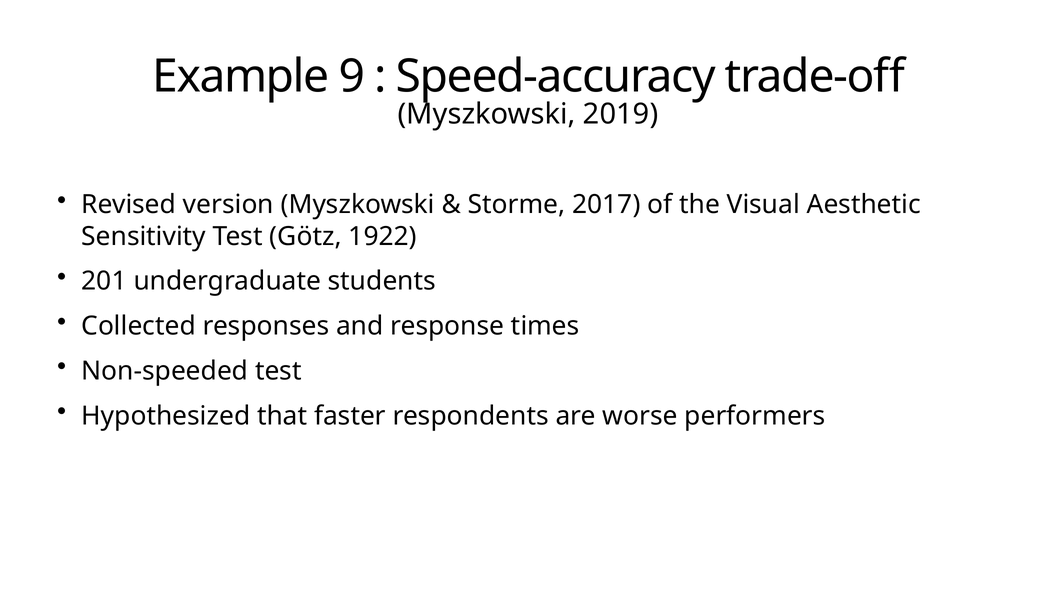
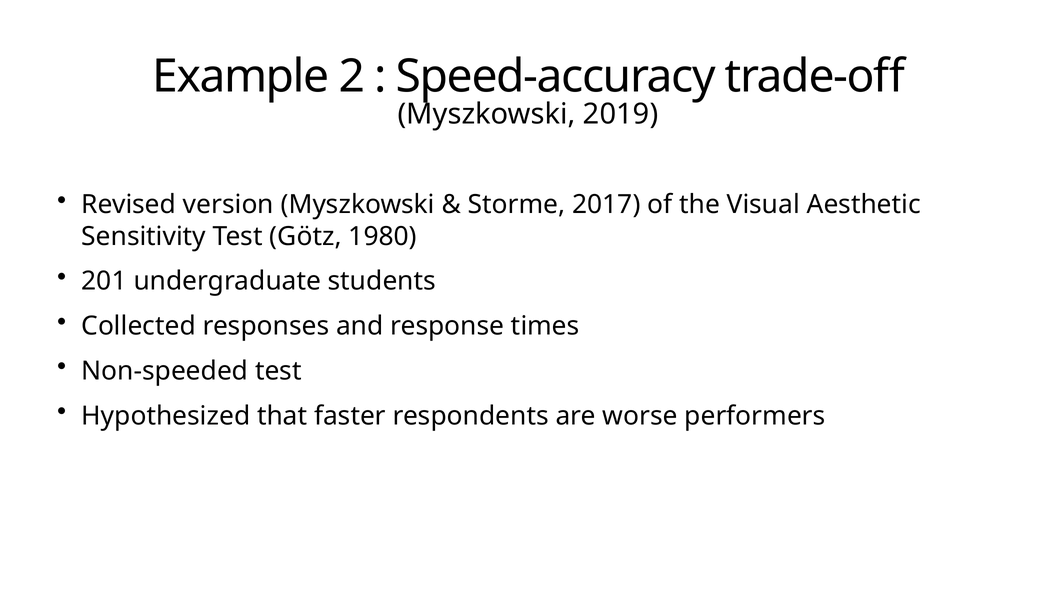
9: 9 -> 2 (352, 76)
1922: 1922 -> 1980 (383, 236)
